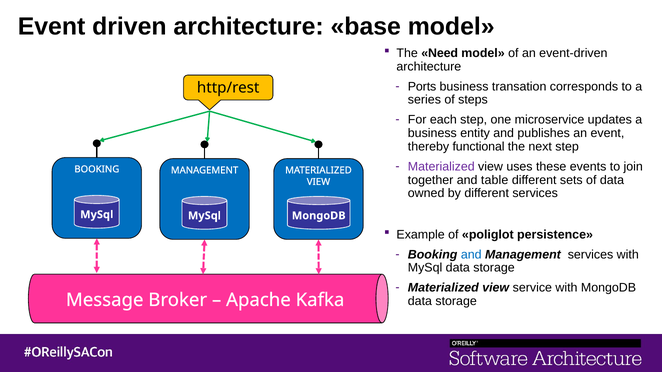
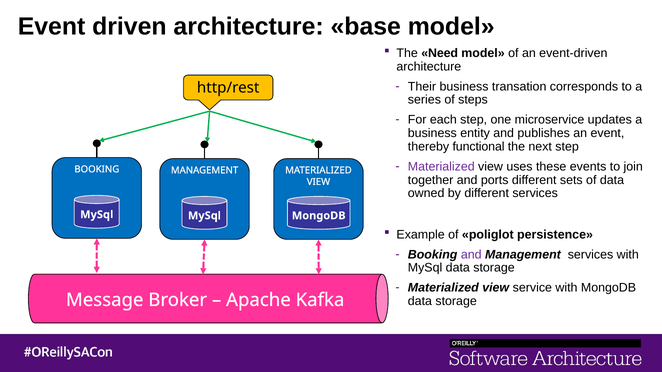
Ports: Ports -> Their (422, 87)
table: table -> ports (495, 180)
and colour: blue -> purple (471, 255)
